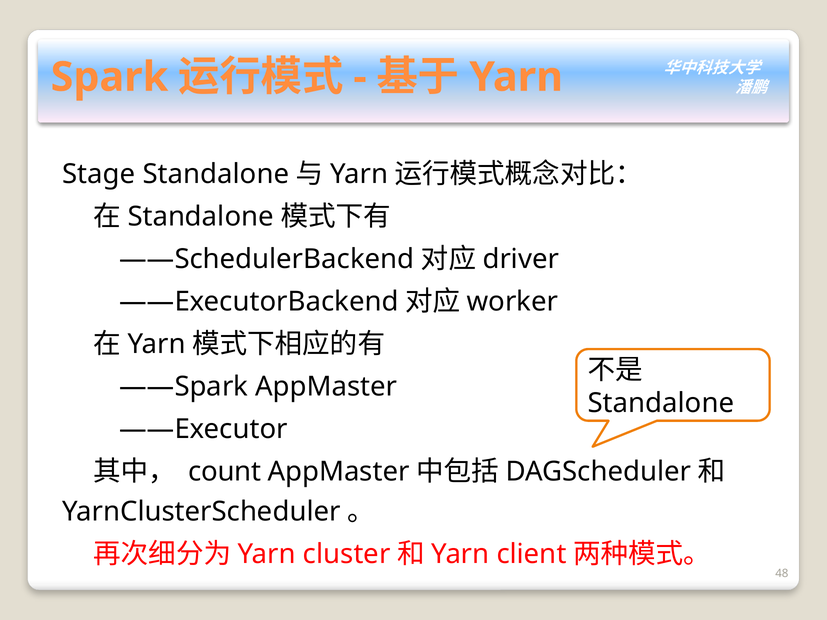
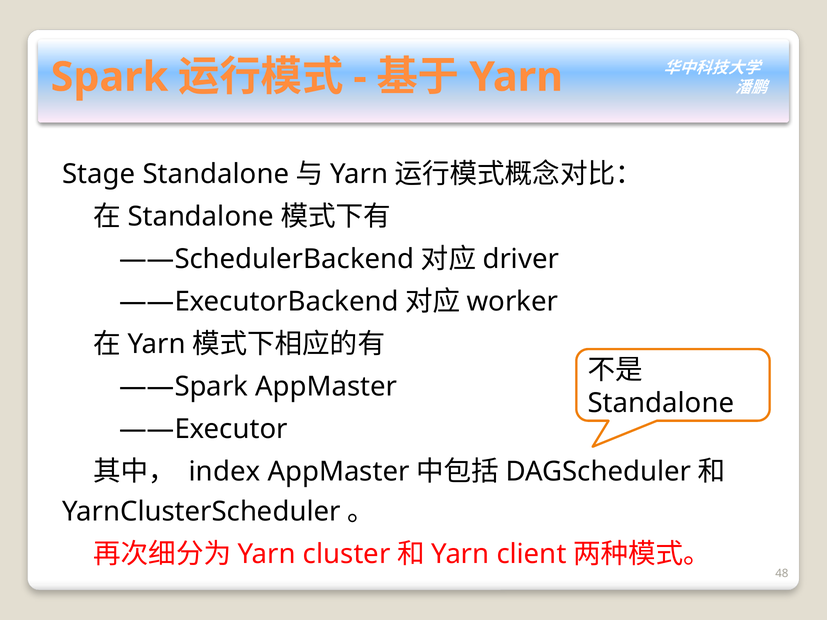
count: count -> index (224, 472)
